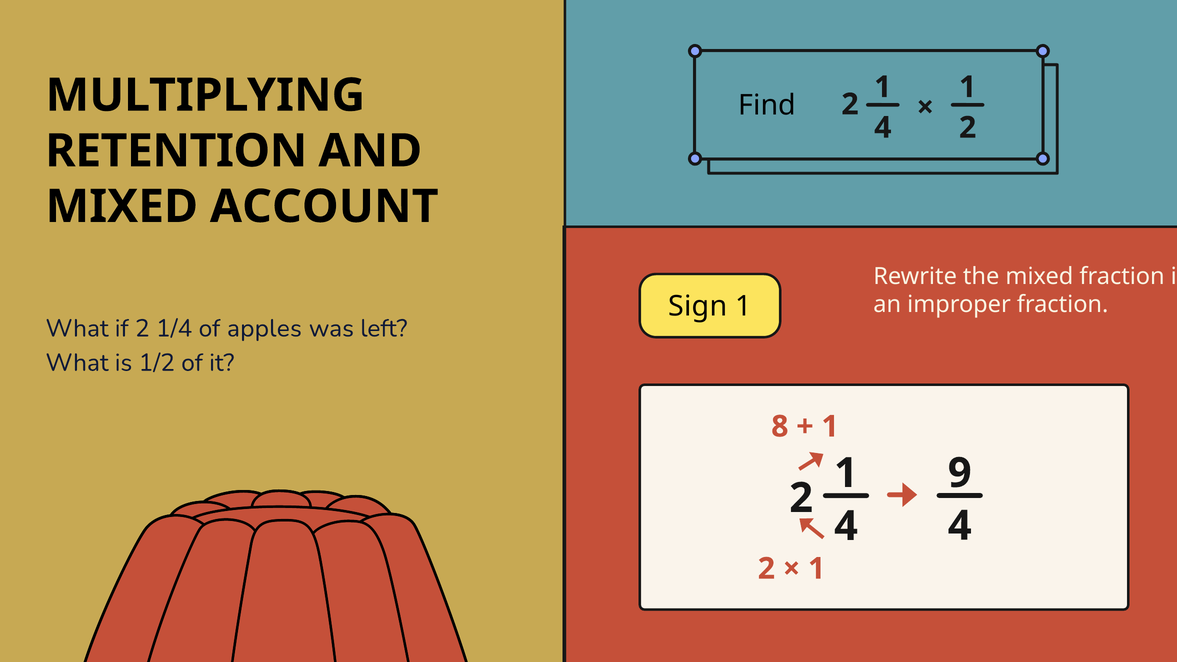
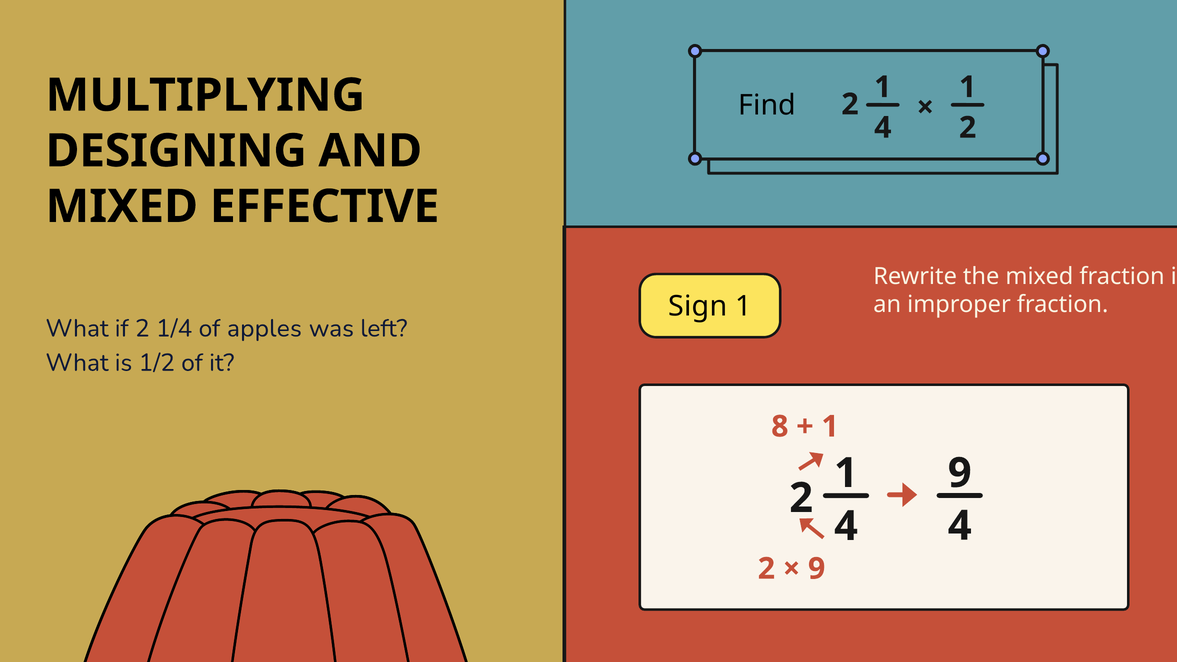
RETENTION: RETENTION -> DESIGNING (176, 151)
ACCOUNT: ACCOUNT -> EFFECTIVE (325, 207)
1: 1 -> 9 (817, 569)
